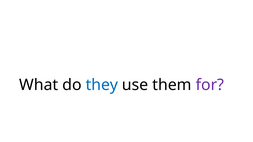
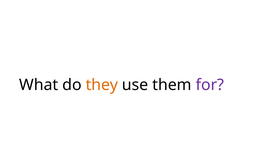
they colour: blue -> orange (102, 85)
